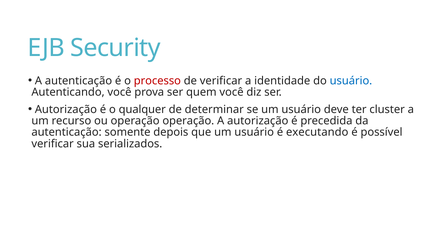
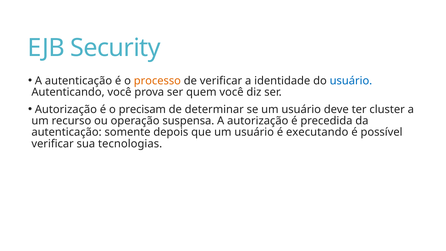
processo colour: red -> orange (157, 81)
qualquer: qualquer -> precisam (142, 109)
operação operação: operação -> suspensa (188, 121)
serializados: serializados -> tecnologias (130, 144)
